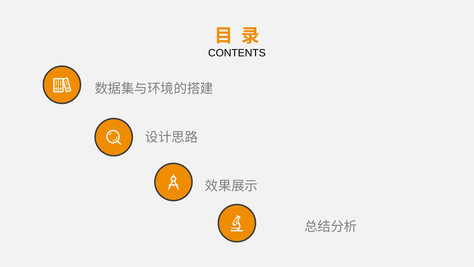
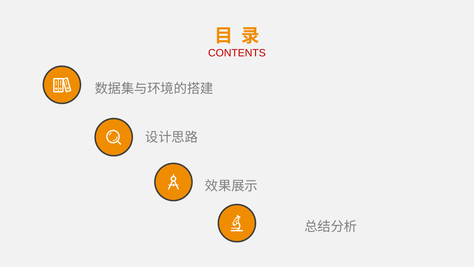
CONTENTS colour: black -> red (237, 53)
